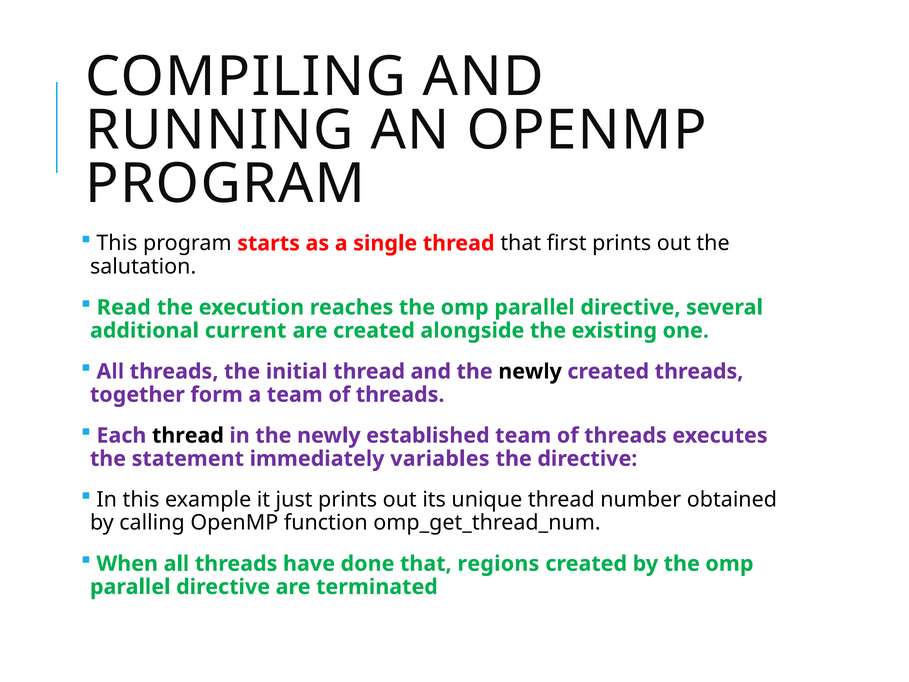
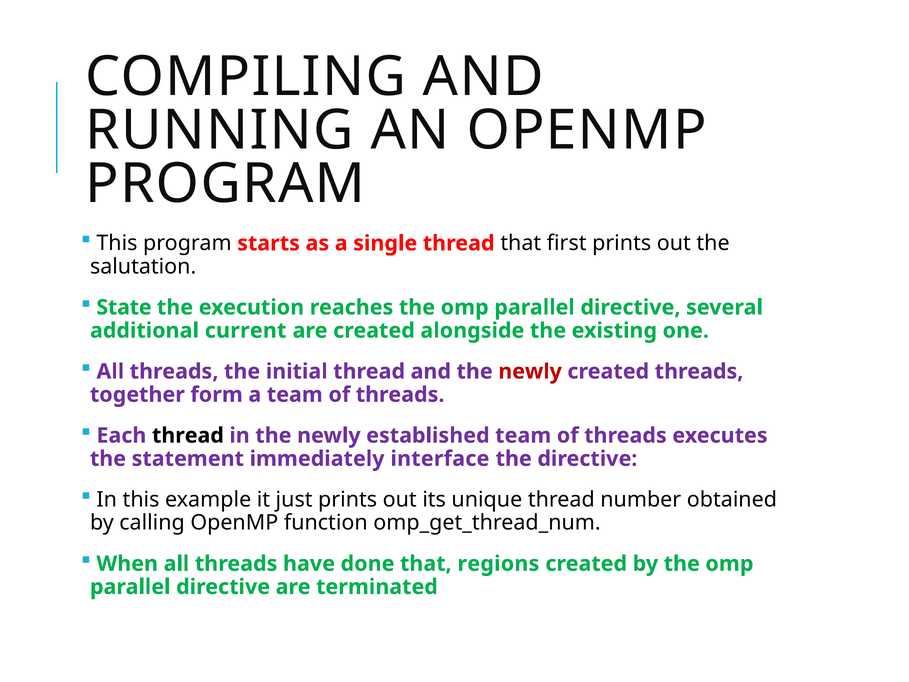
Read: Read -> State (124, 307)
newly colour: black -> red (530, 371)
variables: variables -> interface (440, 459)
